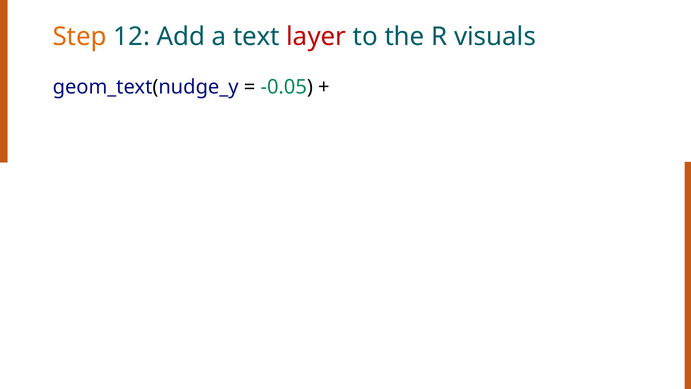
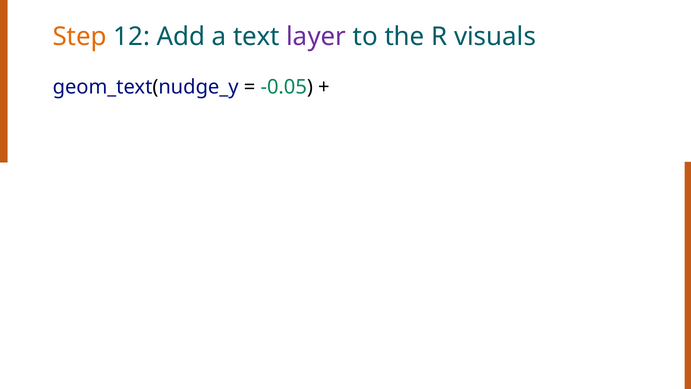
layer colour: red -> purple (316, 37)
